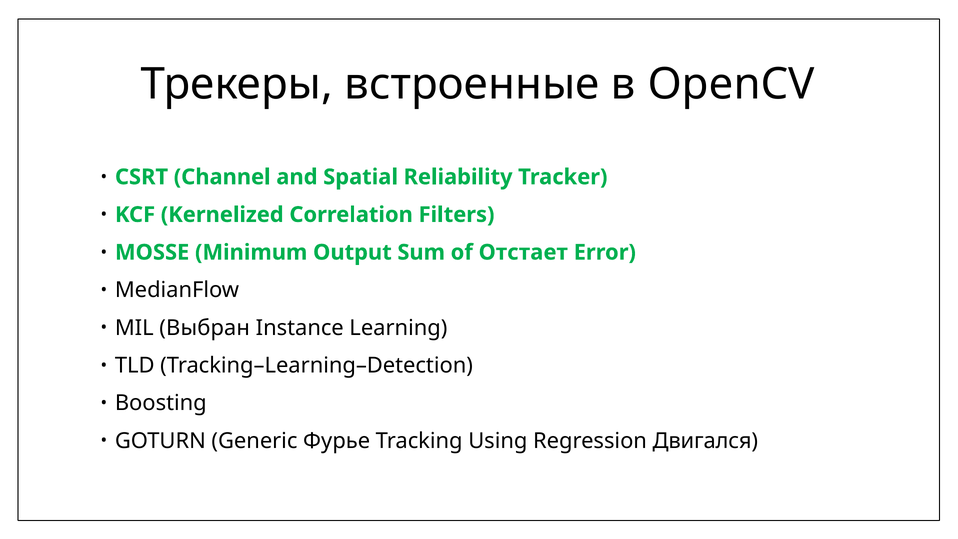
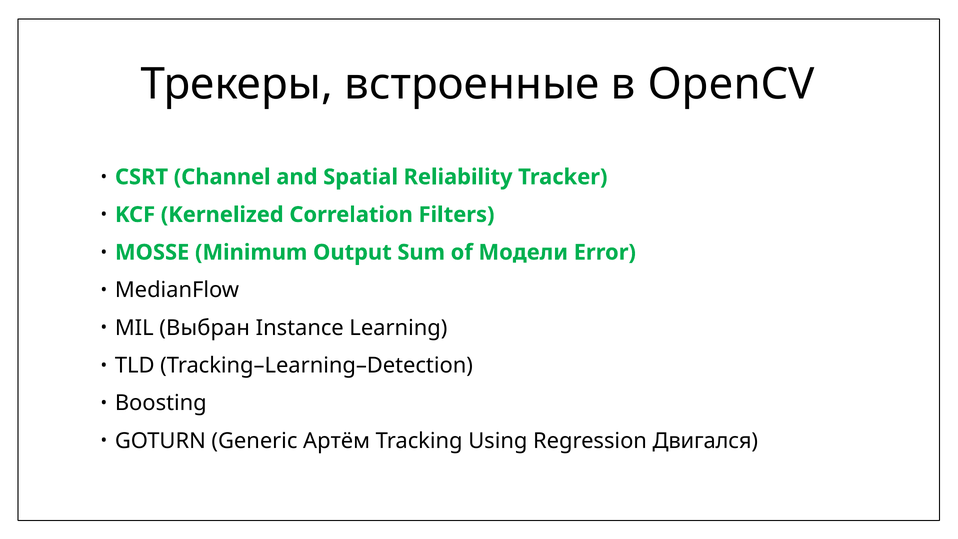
Отстает: Отстает -> Модели (523, 252)
Фурье: Фурье -> Артём (337, 441)
